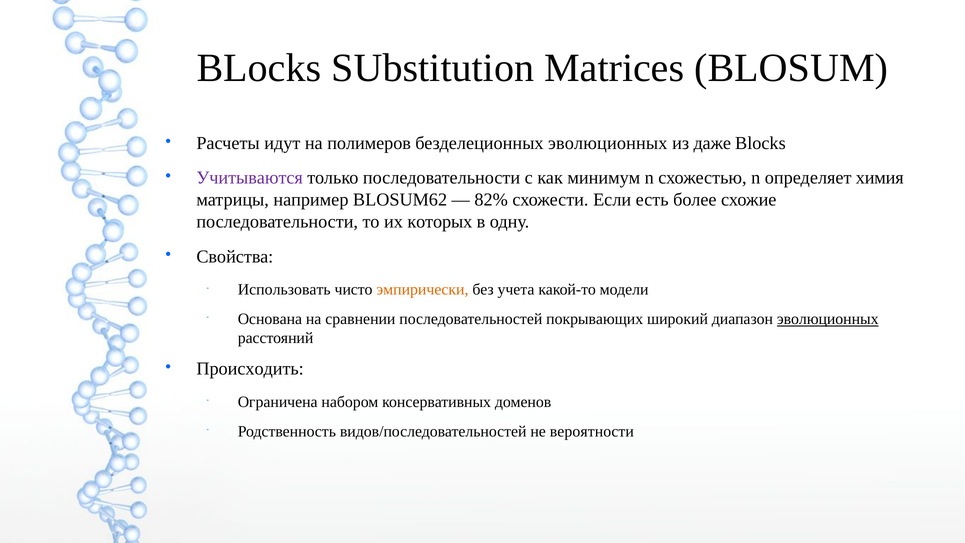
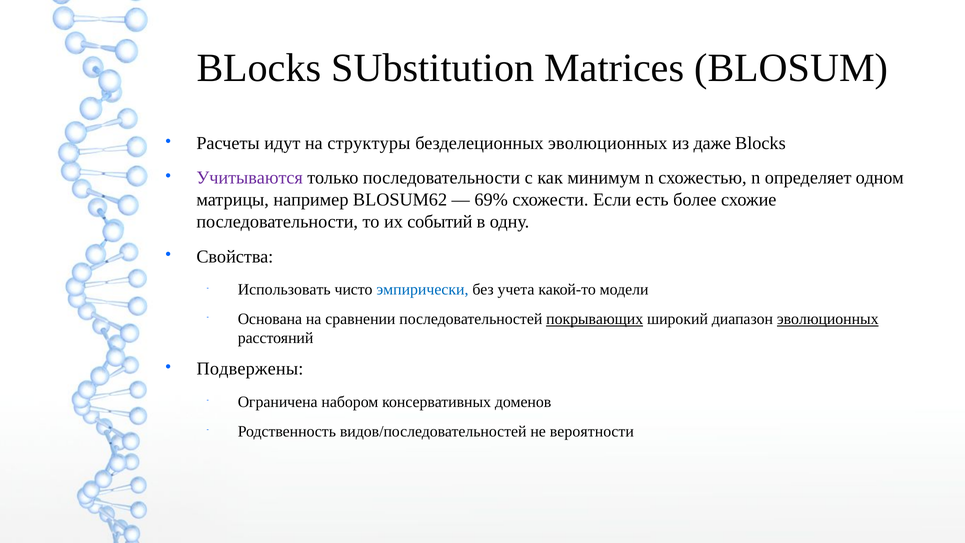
полимеров: полимеров -> структуры (369, 143)
химия: химия -> одном (880, 178)
82%: 82% -> 69% (491, 200)
которых: которых -> событий (440, 222)
эмпирически colour: orange -> blue (422, 290)
покрывающих underline: none -> present (595, 319)
Происходить: Происходить -> Подвержены (250, 369)
